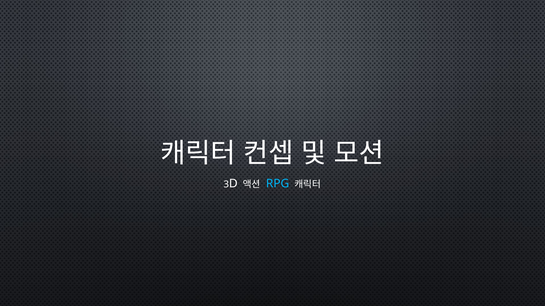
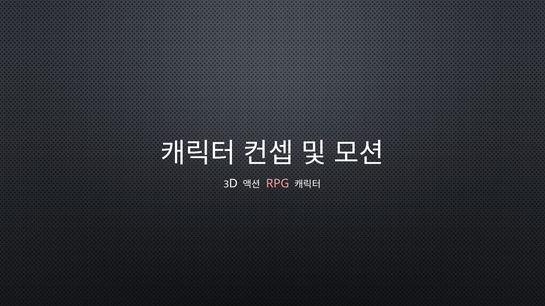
RPG colour: light blue -> pink (278, 184)
